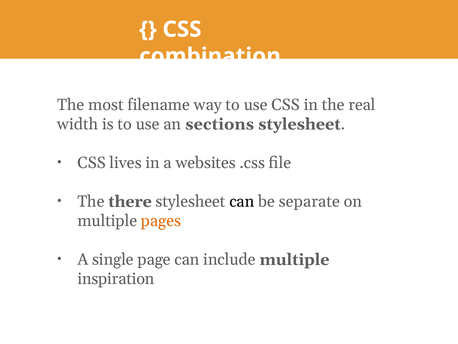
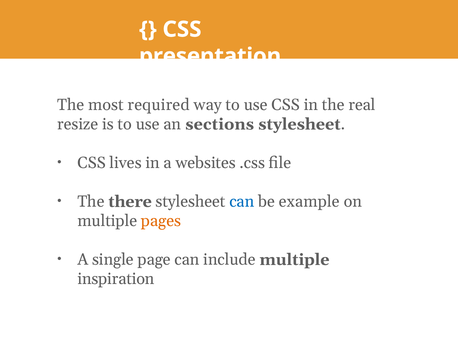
combination: combination -> presentation (210, 56)
filename: filename -> required (159, 105)
width: width -> resize (78, 124)
can colour: black -> blue (242, 201)
separate: separate -> example (309, 201)
